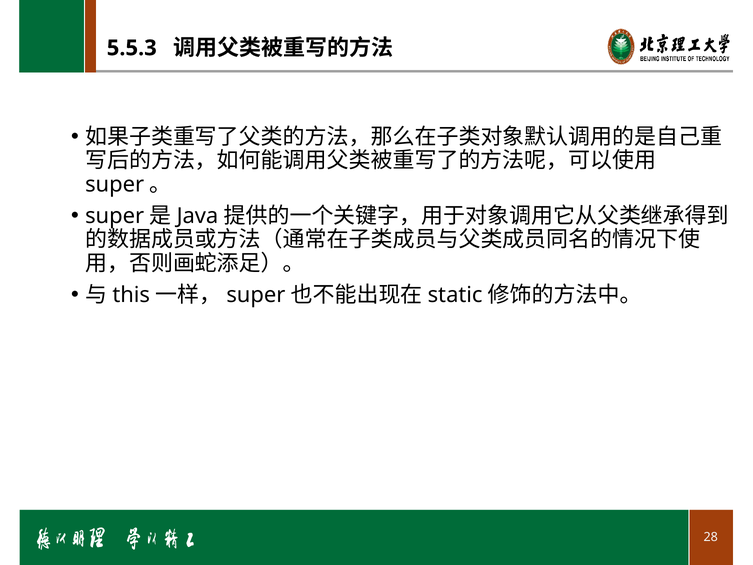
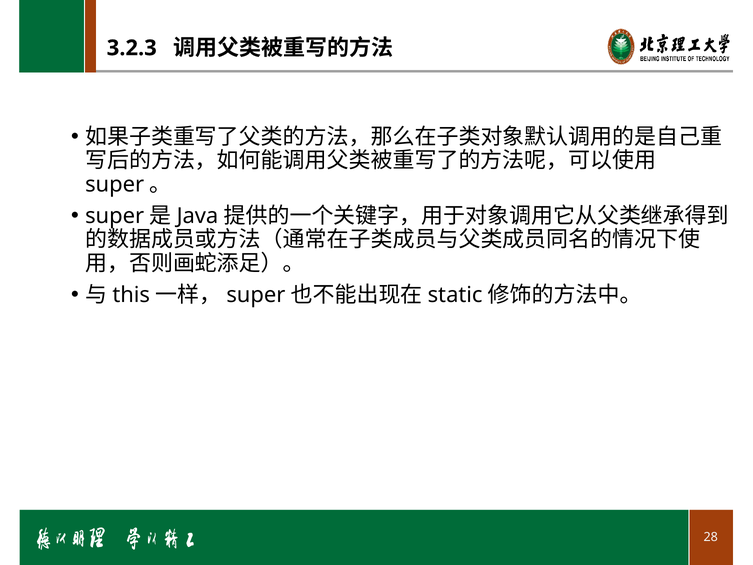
5.5.3: 5.5.3 -> 3.2.3 (132, 48)
